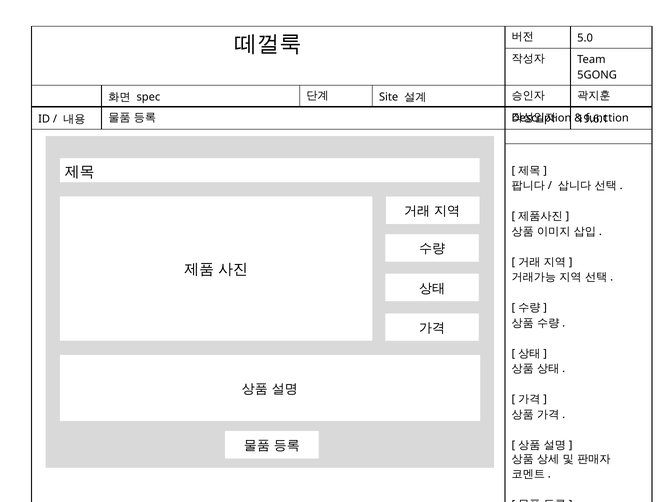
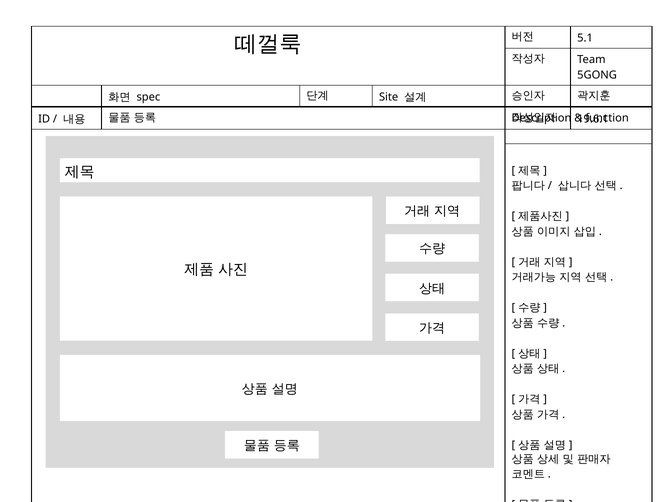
5.0: 5.0 -> 5.1 (585, 38)
